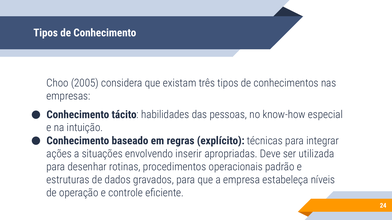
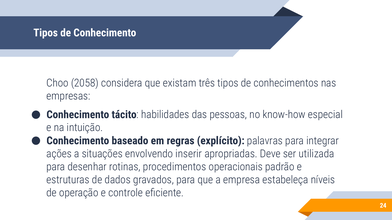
2005: 2005 -> 2058 (85, 83)
técnicas: técnicas -> palavras (265, 141)
